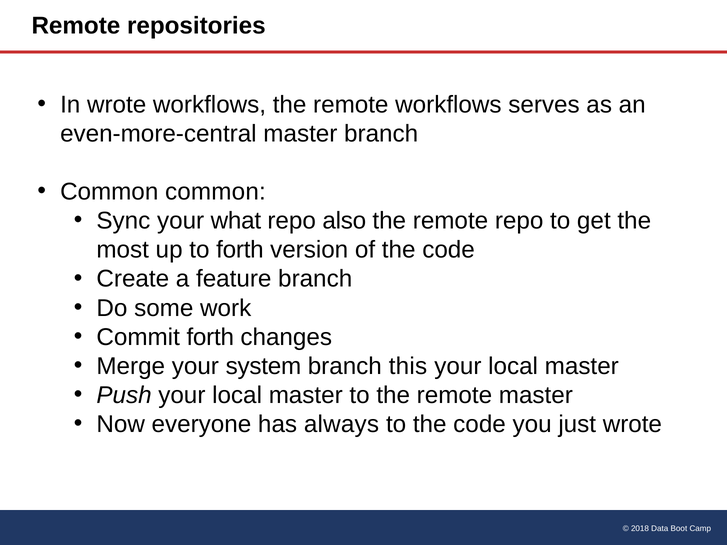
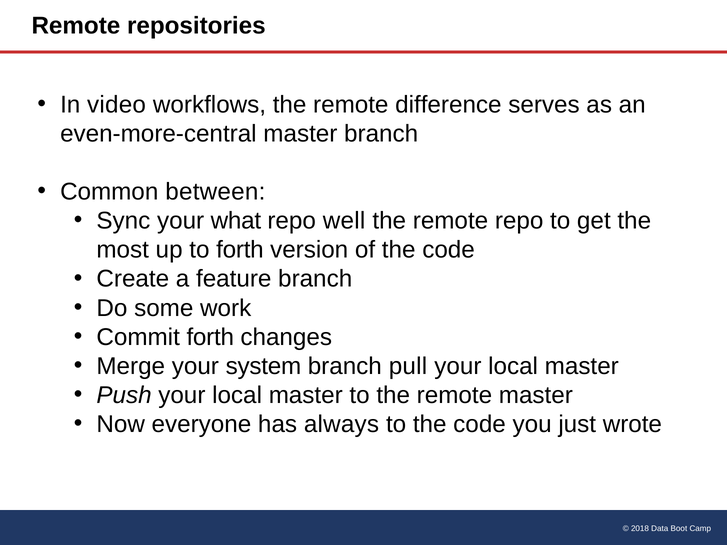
In wrote: wrote -> video (117, 105)
remote workflows: workflows -> difference (448, 105)
Common common: common -> between (215, 192)
also: also -> well (344, 221)
this: this -> pull (408, 366)
